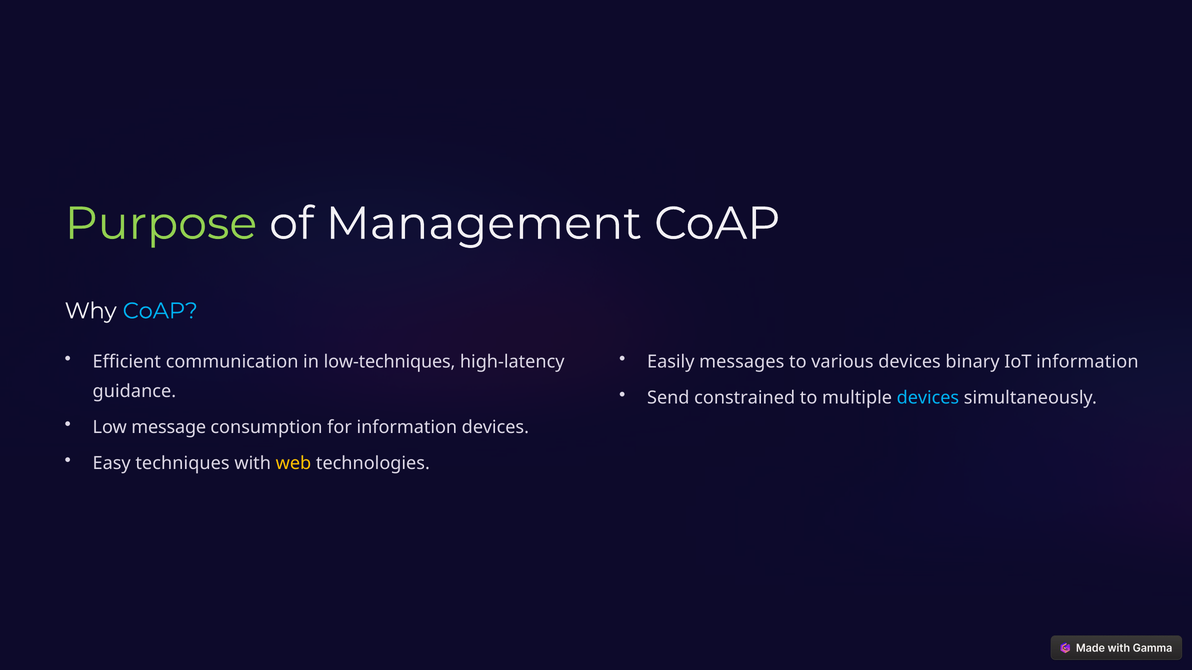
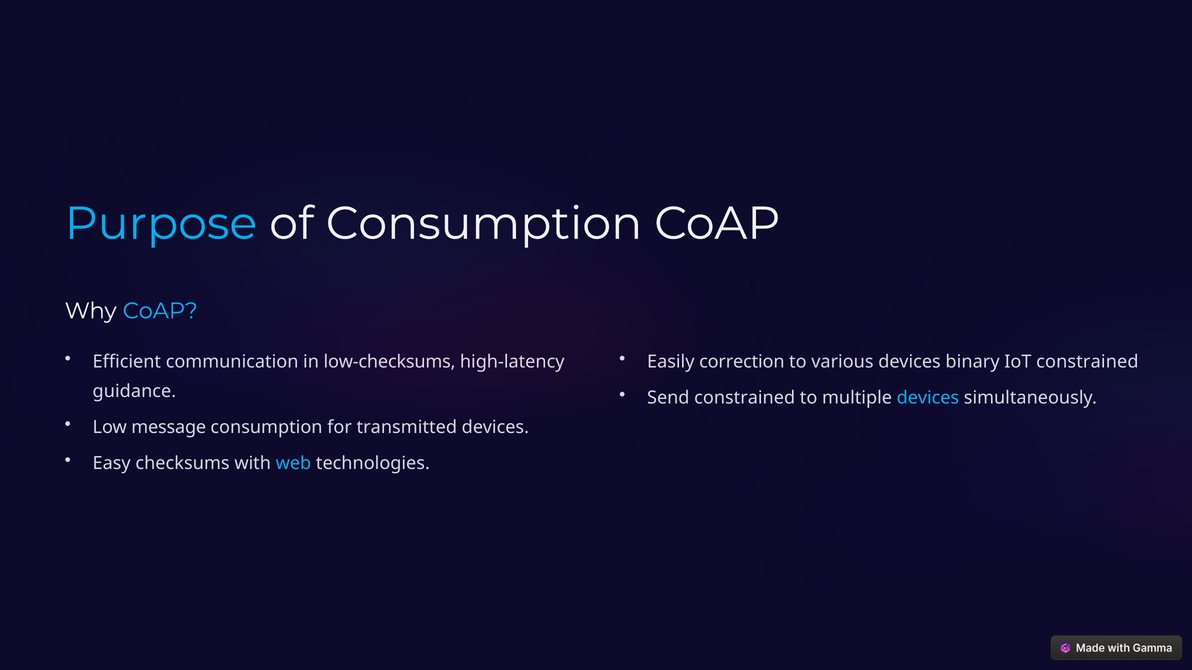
Purpose colour: light green -> light blue (161, 224)
of Management: Management -> Consumption (484, 224)
low-techniques: low-techniques -> low-checksums (390, 362)
messages: messages -> correction (742, 362)
IoT information: information -> constrained (1087, 362)
for information: information -> transmitted (407, 428)
techniques: techniques -> checksums (183, 464)
web colour: yellow -> light blue (293, 464)
